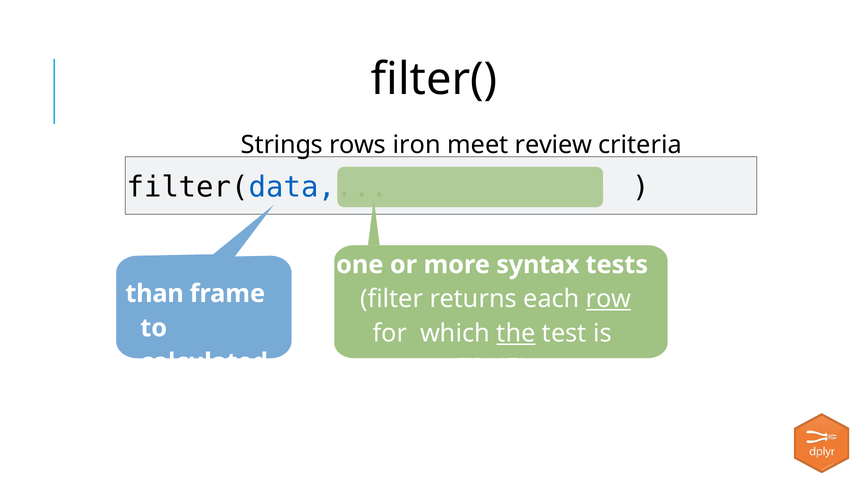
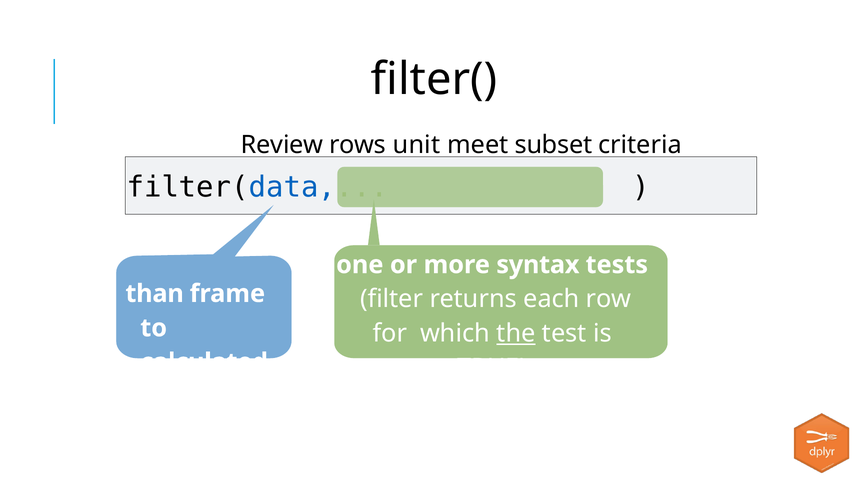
Strings: Strings -> Review (282, 145)
iron: iron -> unit (417, 145)
review: review -> subset (554, 145)
row underline: present -> none (609, 299)
